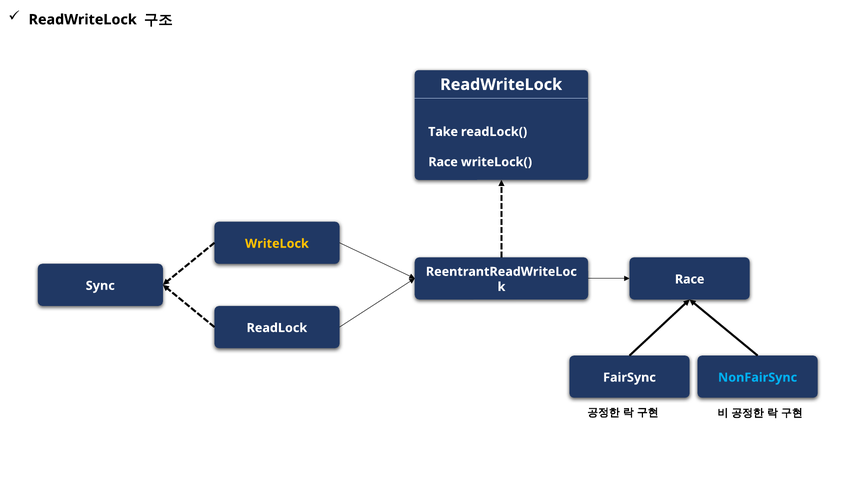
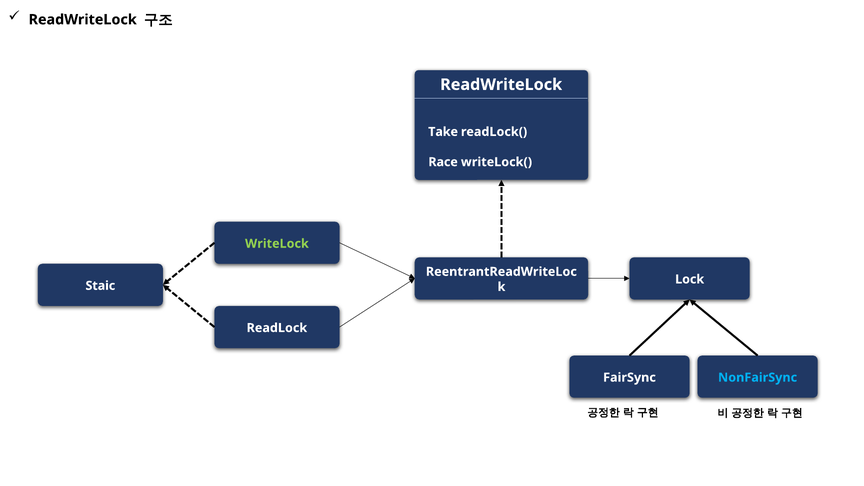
WriteLock colour: yellow -> light green (277, 244)
Race: Race -> Lock (690, 279)
Sync: Sync -> Staic (100, 286)
